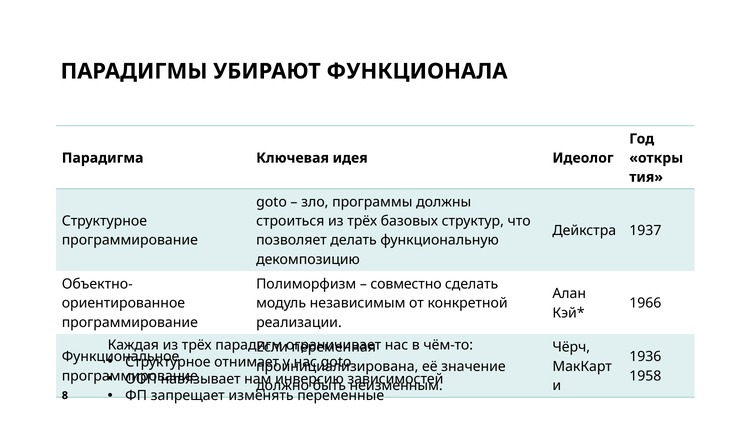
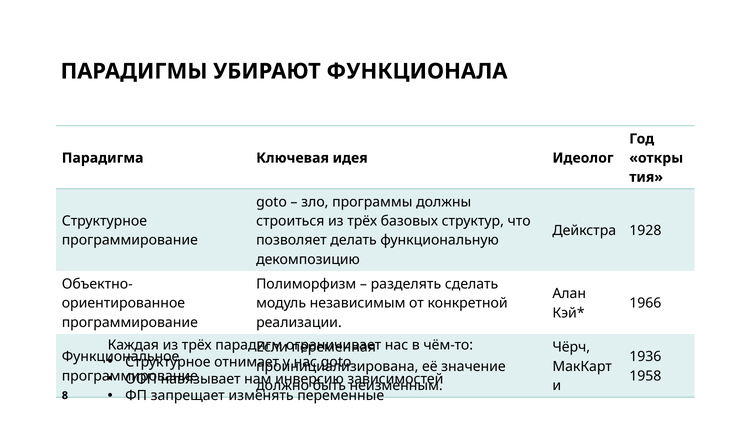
1937: 1937 -> 1928 (645, 231)
совместно: совместно -> разделять (406, 284)
